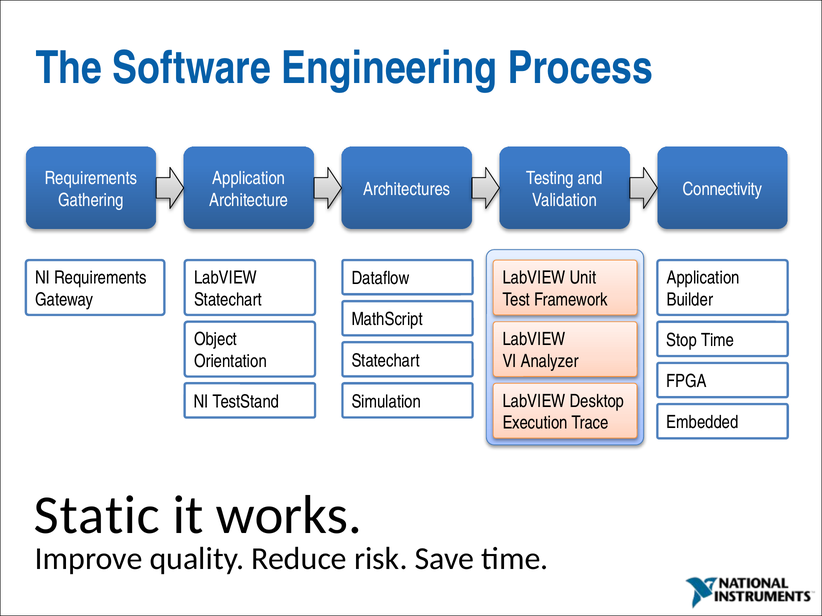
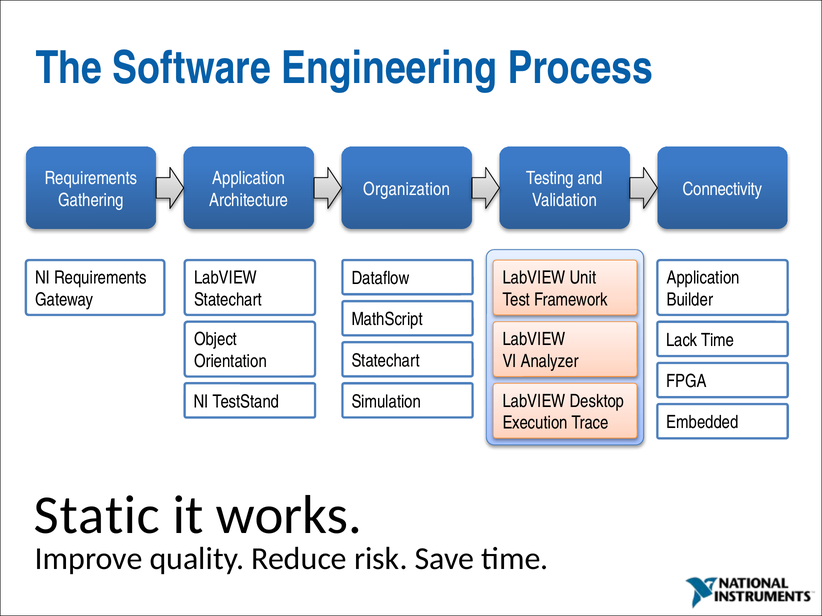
Architectures: Architectures -> Organization (407, 189)
Stop: Stop -> Lack (682, 340)
